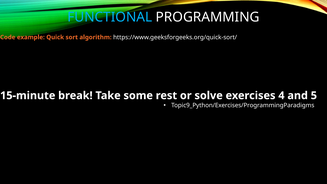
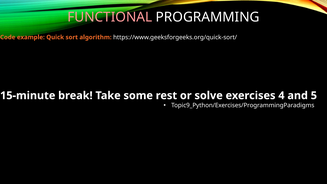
FUNCTIONAL colour: light blue -> pink (110, 17)
